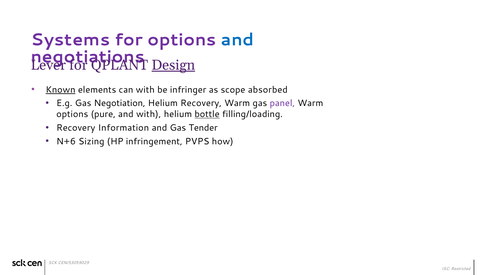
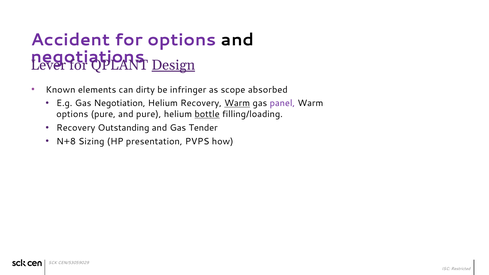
Systems: Systems -> Accident (70, 40)
and colour: blue -> black (237, 40)
Known underline: present -> none (61, 90)
can with: with -> dirty (145, 90)
Warm underline: none -> present (237, 103)
and with: with -> pure (149, 114)
Information: Information -> Outstanding (124, 128)
N+6: N+6 -> N+8 (66, 141)
infringement: infringement -> presentation (154, 141)
